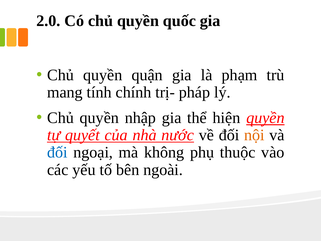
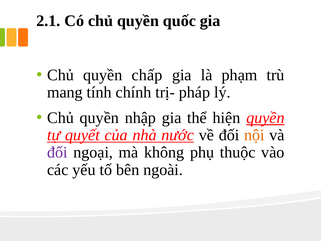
2.0: 2.0 -> 2.1 (48, 21)
quận: quận -> chấp (147, 75)
đối colour: blue -> purple (57, 152)
